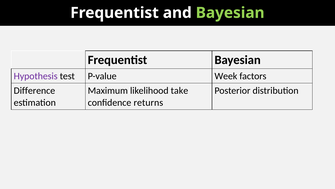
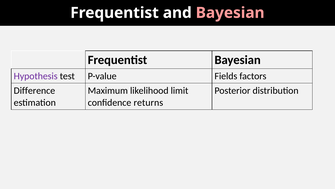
Bayesian colour: light green -> pink (230, 13)
Week: Week -> Fields (226, 76)
take: take -> limit (180, 90)
